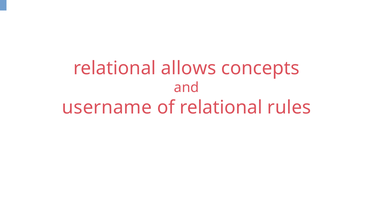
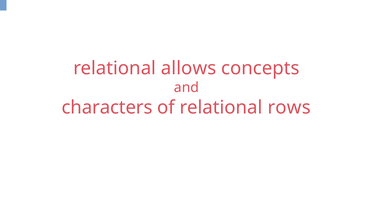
username: username -> characters (107, 107)
rules: rules -> rows (289, 107)
